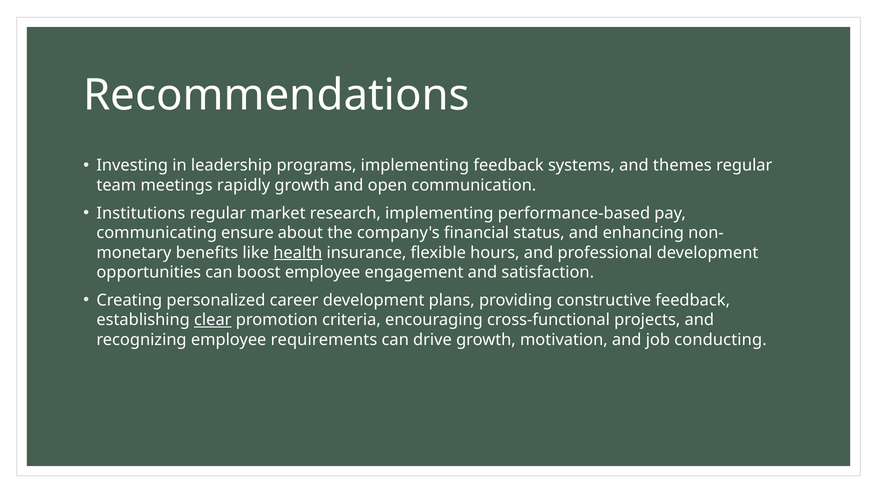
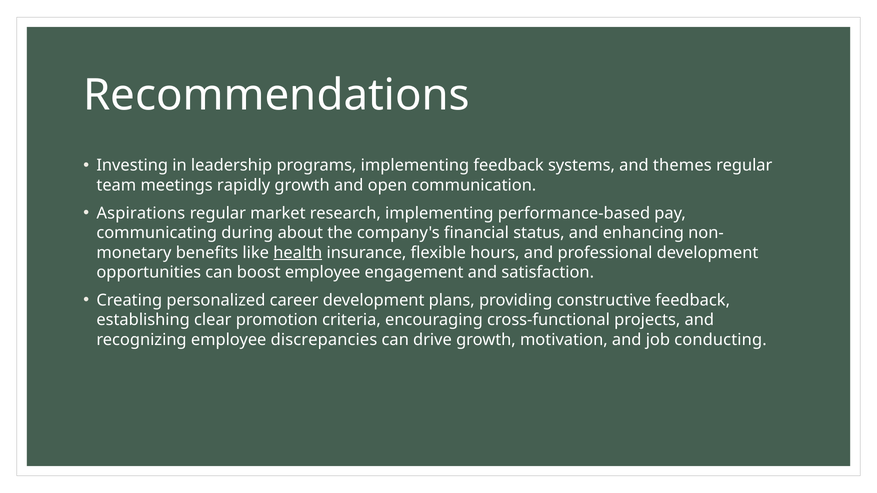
Institutions: Institutions -> Aspirations (141, 213)
ensure: ensure -> during (247, 233)
clear underline: present -> none (213, 320)
requirements: requirements -> discrepancies (324, 340)
